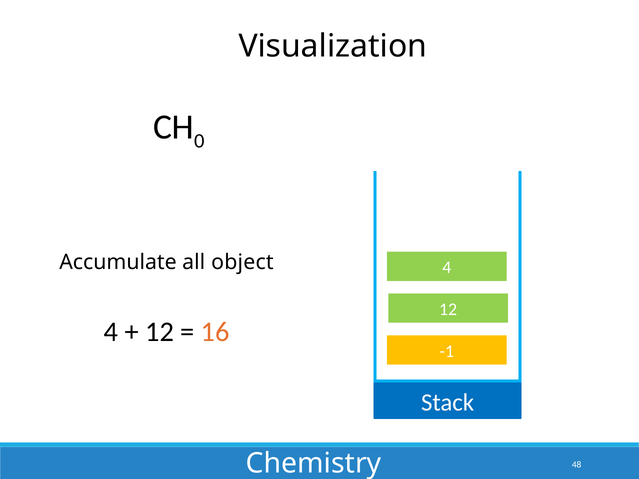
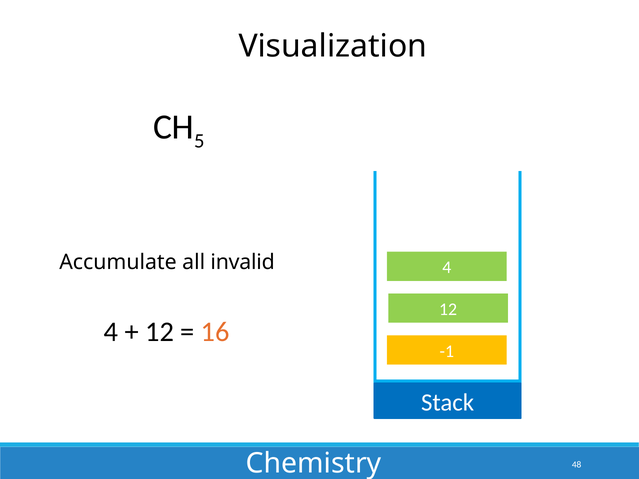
0: 0 -> 5 (199, 141)
object: object -> invalid (243, 263)
